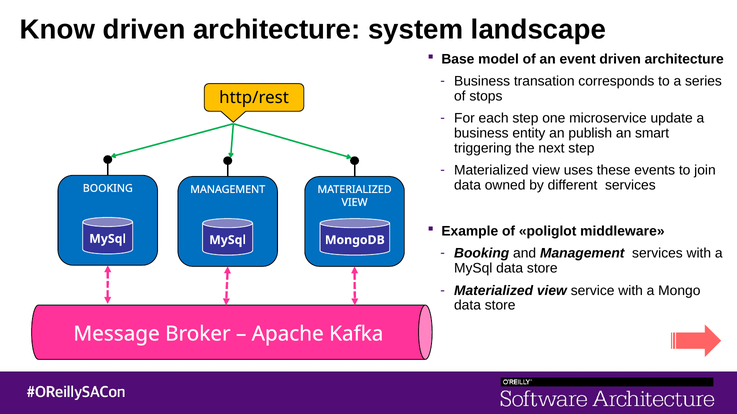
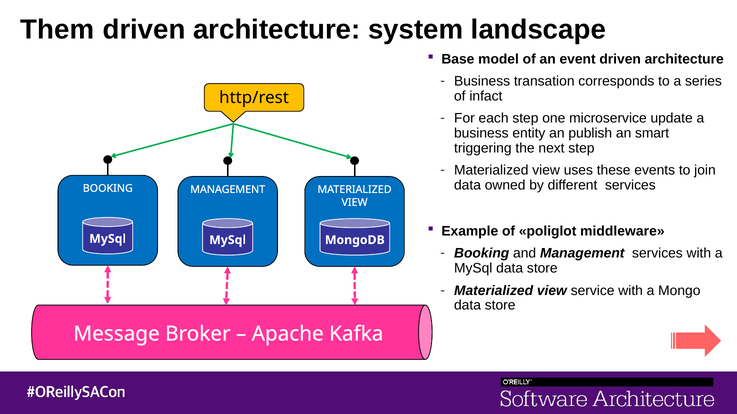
Know: Know -> Them (57, 30)
stops: stops -> infact (486, 96)
